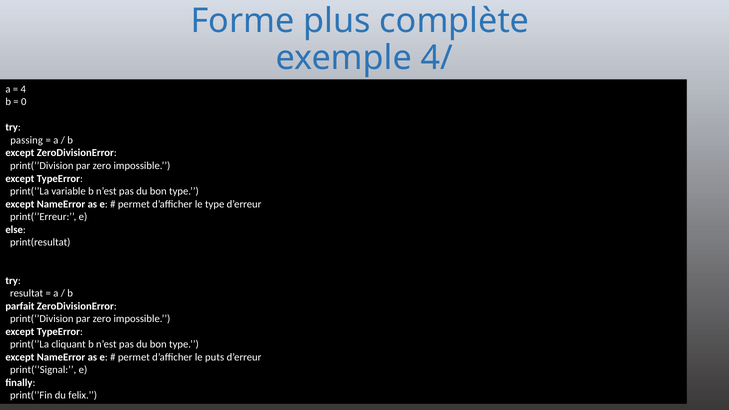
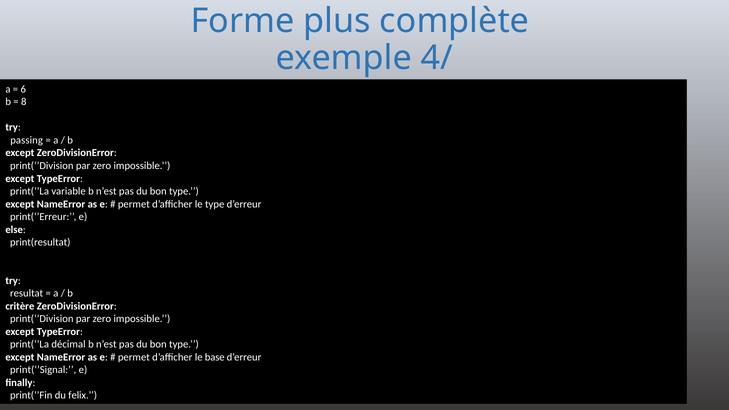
4: 4 -> 6 (23, 89)
0: 0 -> 8 (24, 102)
parfait: parfait -> critère (20, 306)
cliquant: cliquant -> décimal (69, 344)
puts: puts -> base (215, 357)
